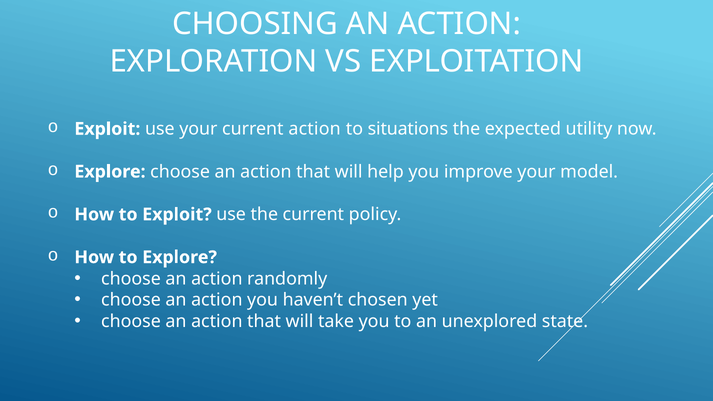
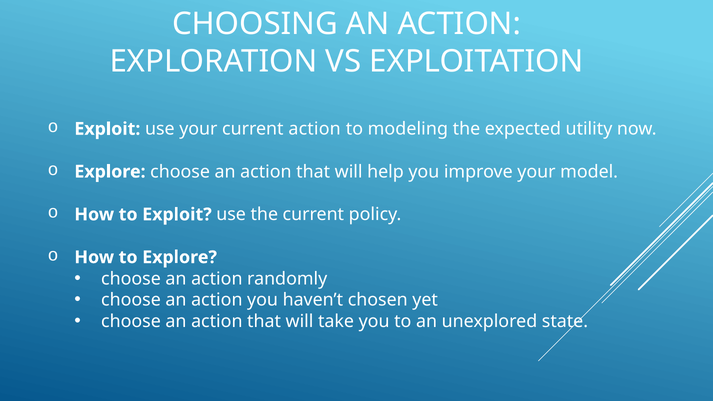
situations: situations -> modeling (408, 129)
